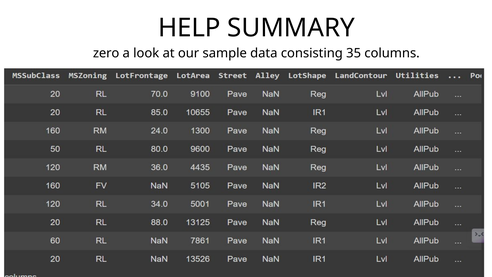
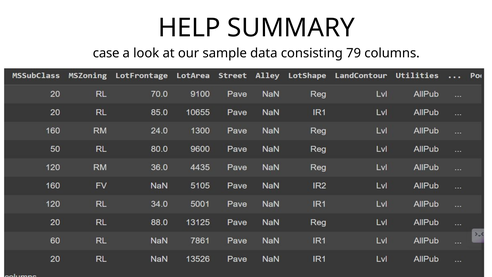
zero: zero -> case (106, 53)
35: 35 -> 79 (354, 53)
